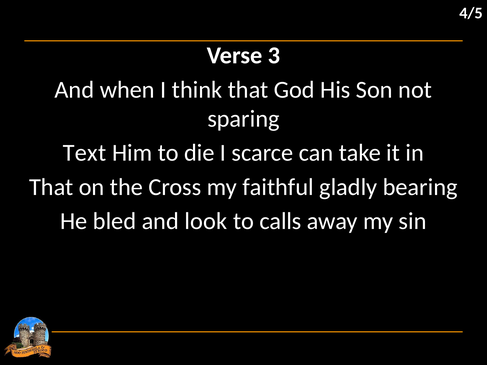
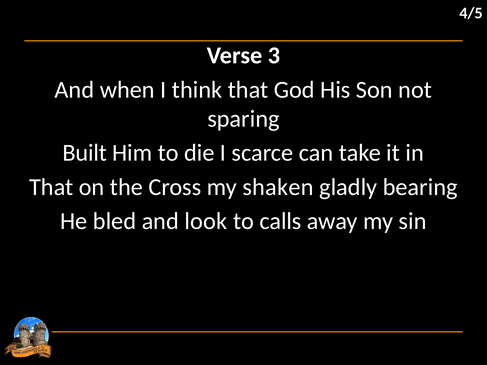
Text: Text -> Built (85, 153)
faithful: faithful -> shaken (278, 187)
